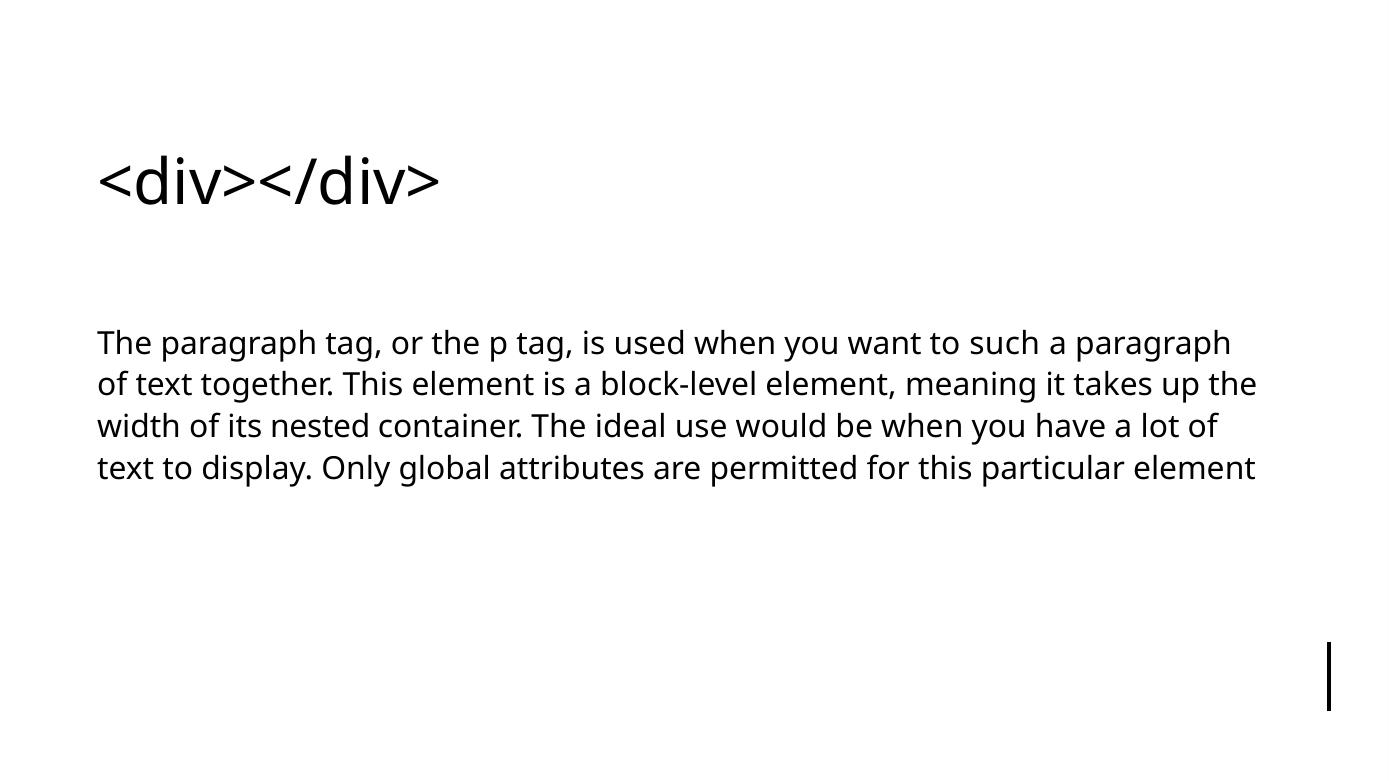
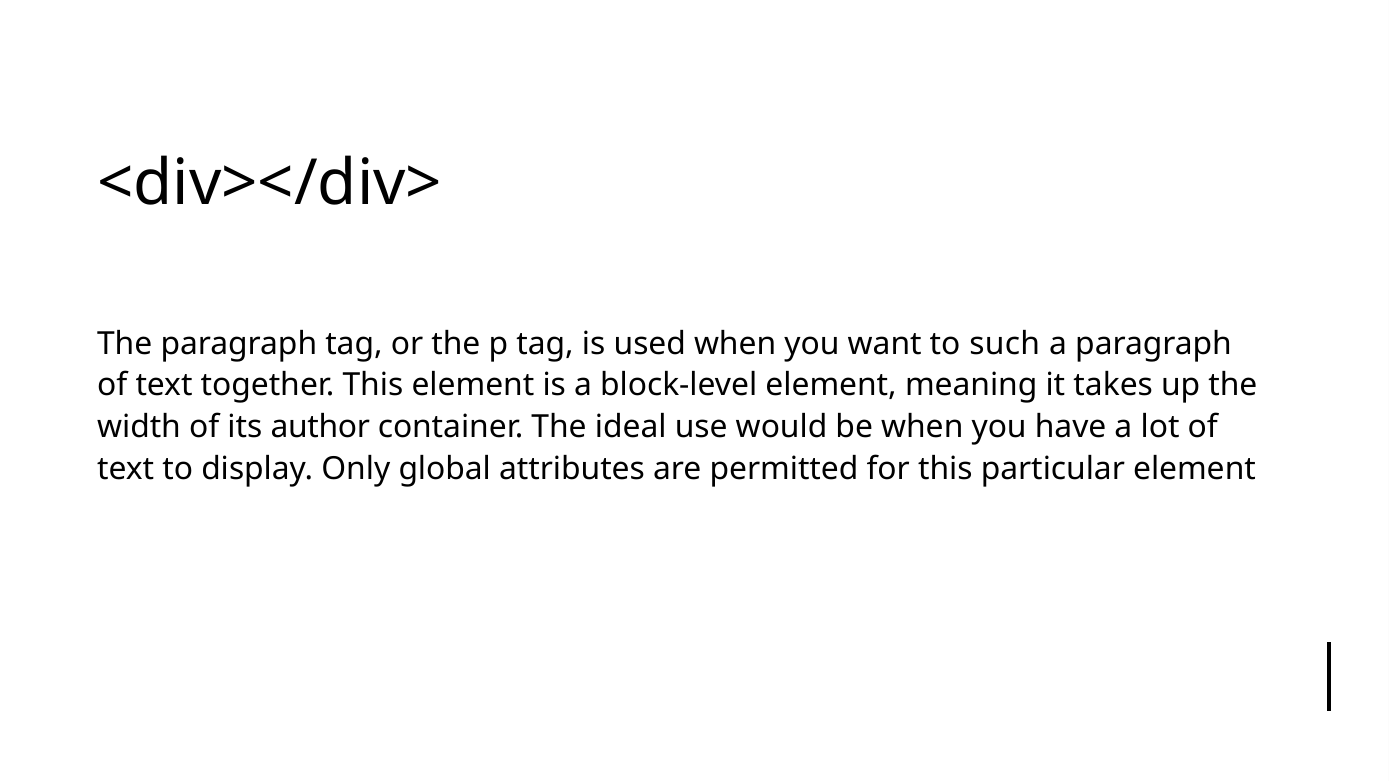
nested: nested -> author (320, 428)
